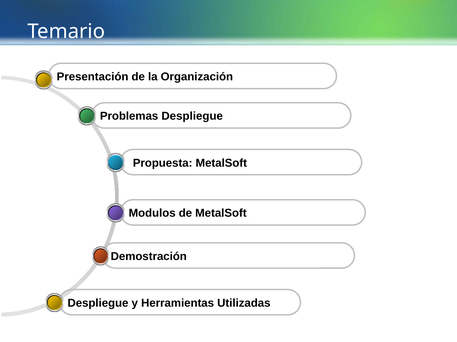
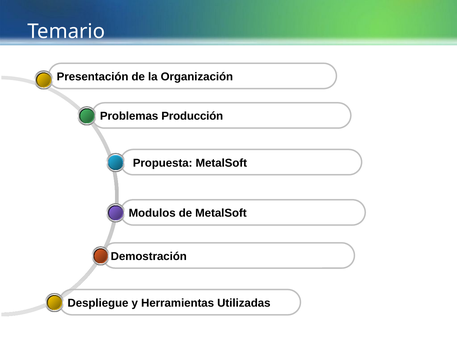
Despliegue: Despliegue -> Producción (192, 116)
